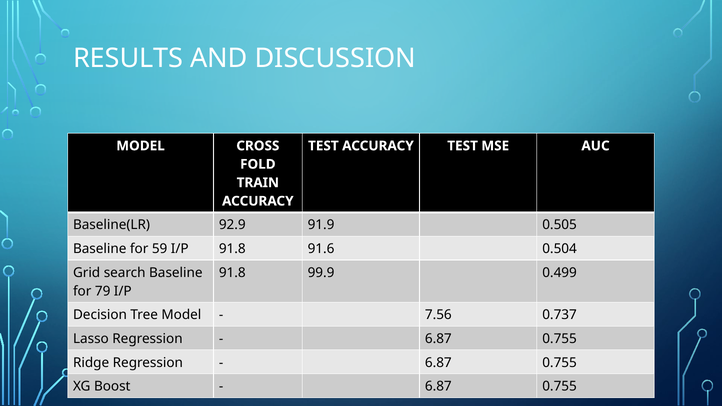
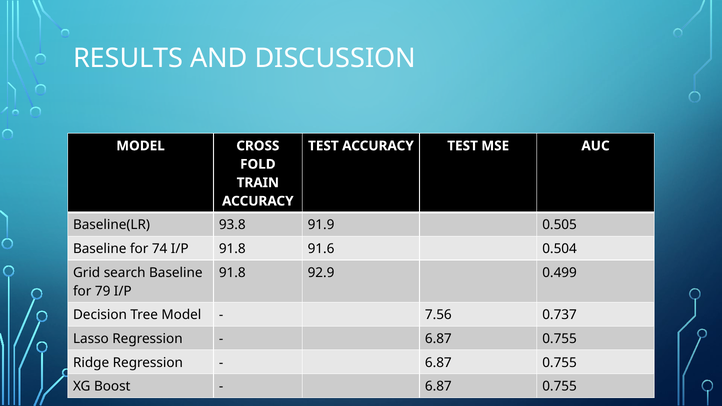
92.9: 92.9 -> 93.8 (232, 225)
59: 59 -> 74 (160, 249)
99.9: 99.9 -> 92.9 (321, 273)
